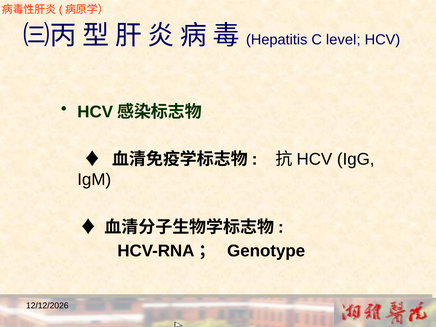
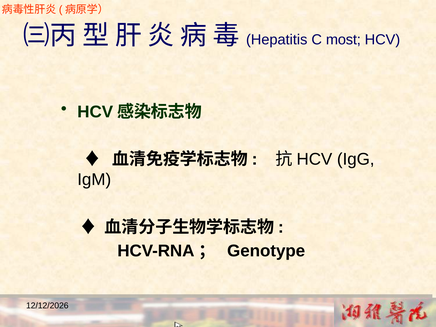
level: level -> most (343, 40)
